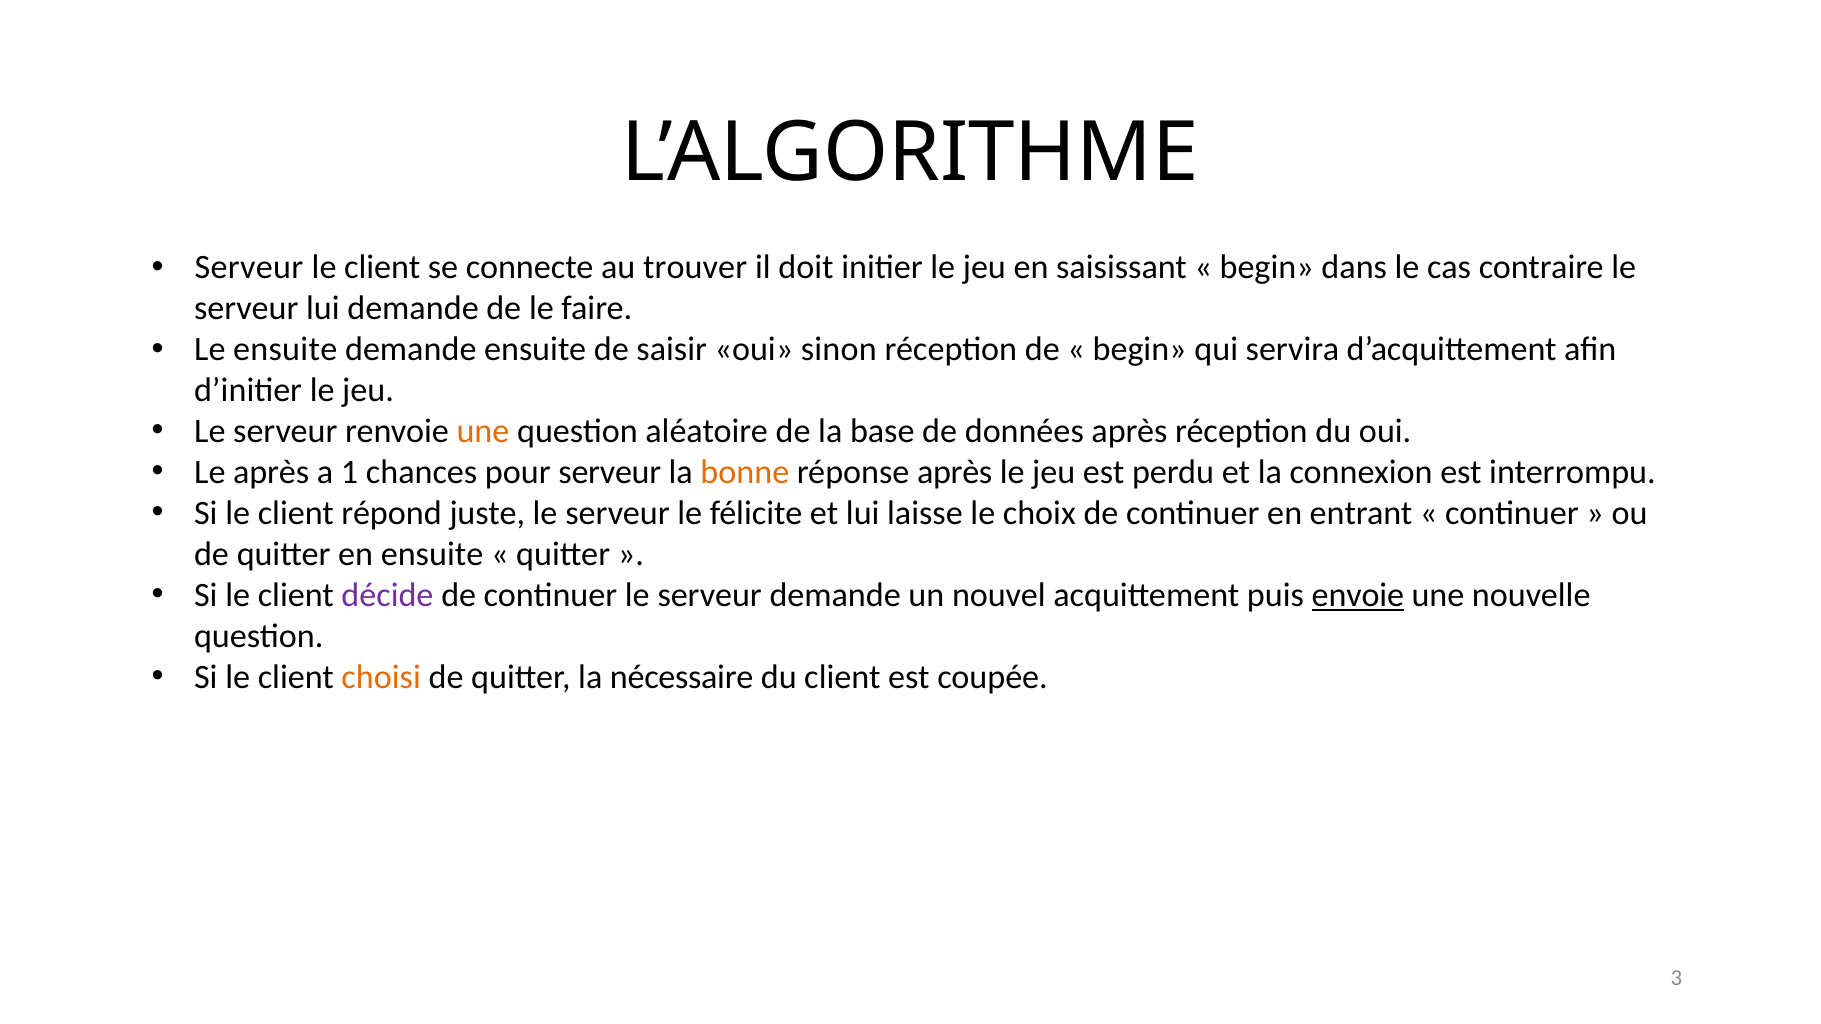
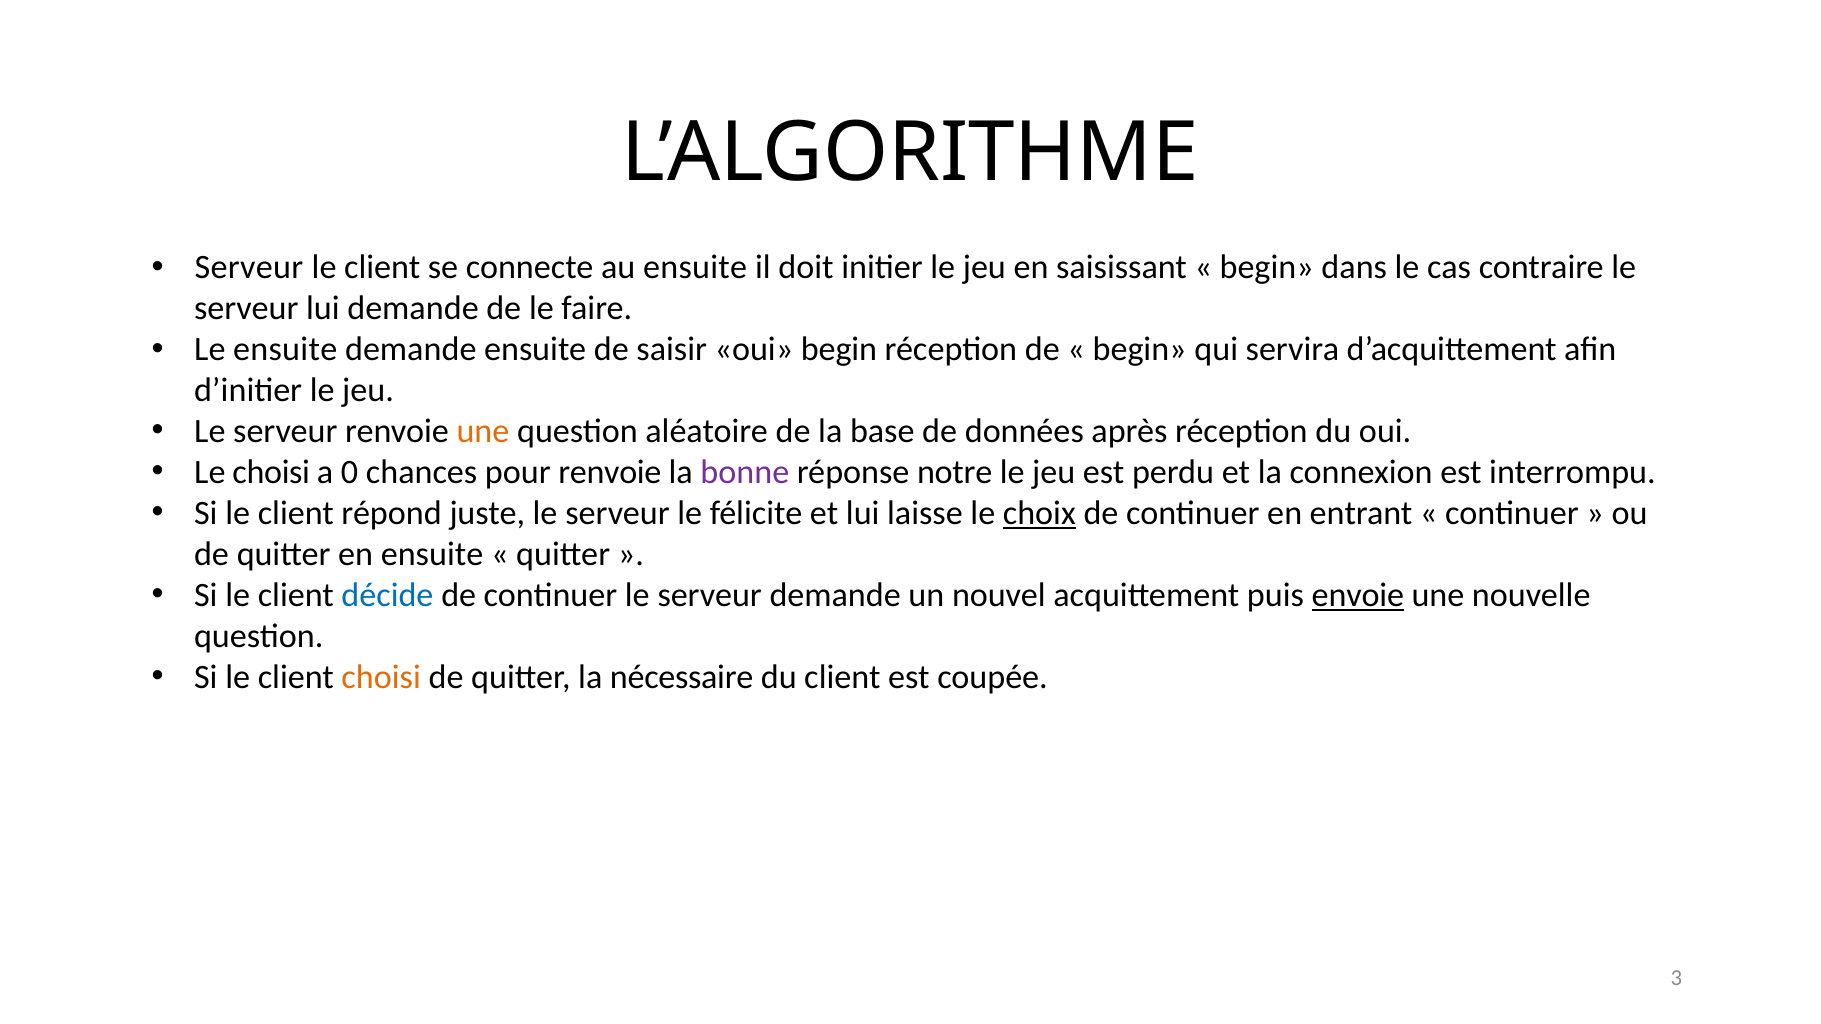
au trouver: trouver -> ensuite (695, 268)
oui sinon: sinon -> begin (839, 350)
Le après: après -> choisi (271, 473)
1: 1 -> 0 (349, 473)
pour serveur: serveur -> renvoie (610, 473)
bonne colour: orange -> purple (745, 473)
réponse après: après -> notre (955, 473)
choix underline: none -> present (1039, 514)
décide colour: purple -> blue (387, 596)
